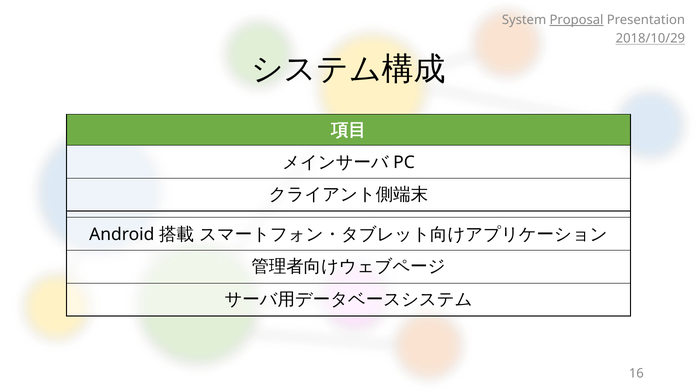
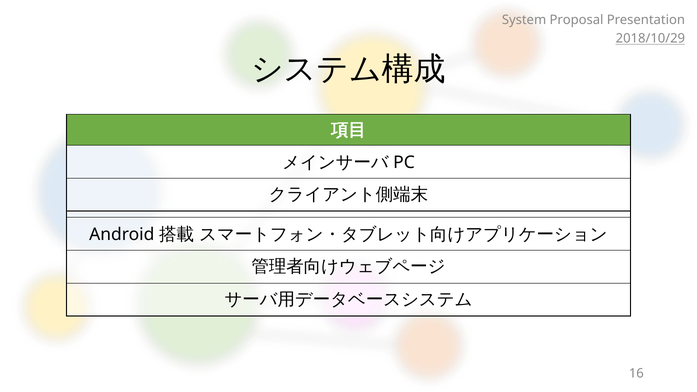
Proposal underline: present -> none (577, 20)
